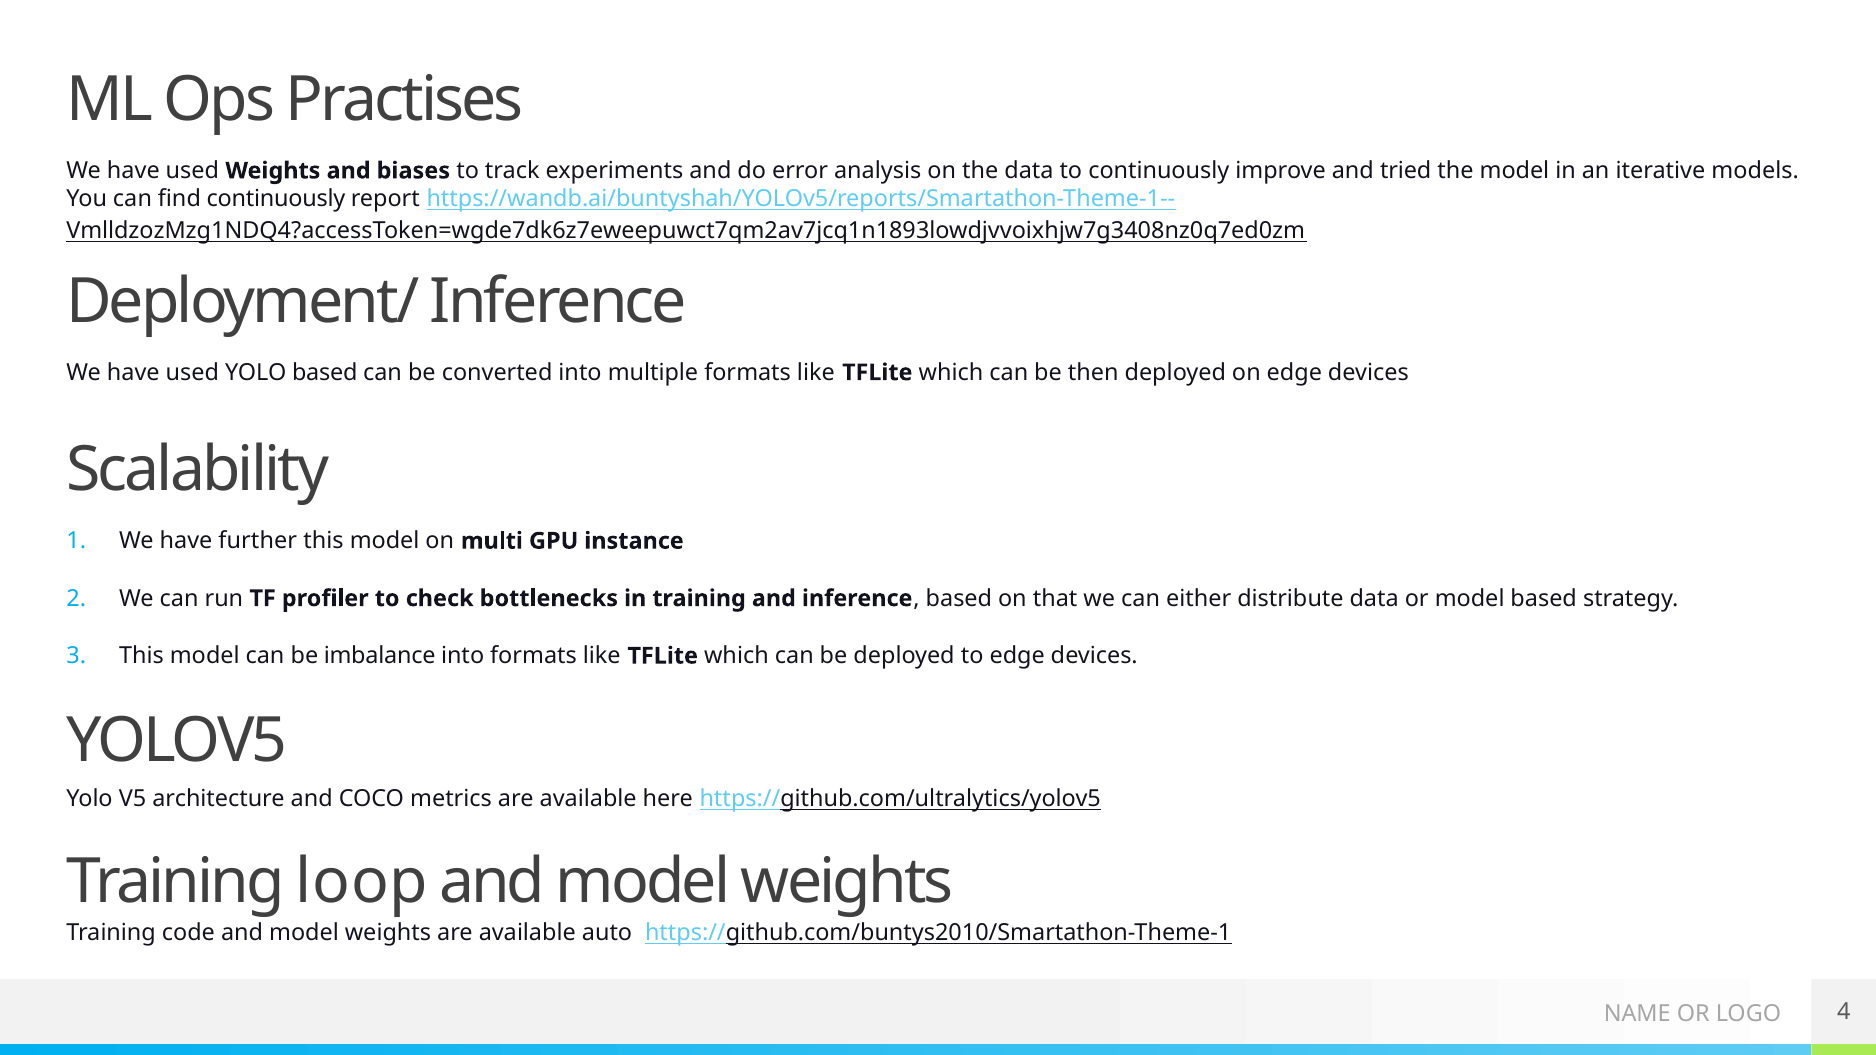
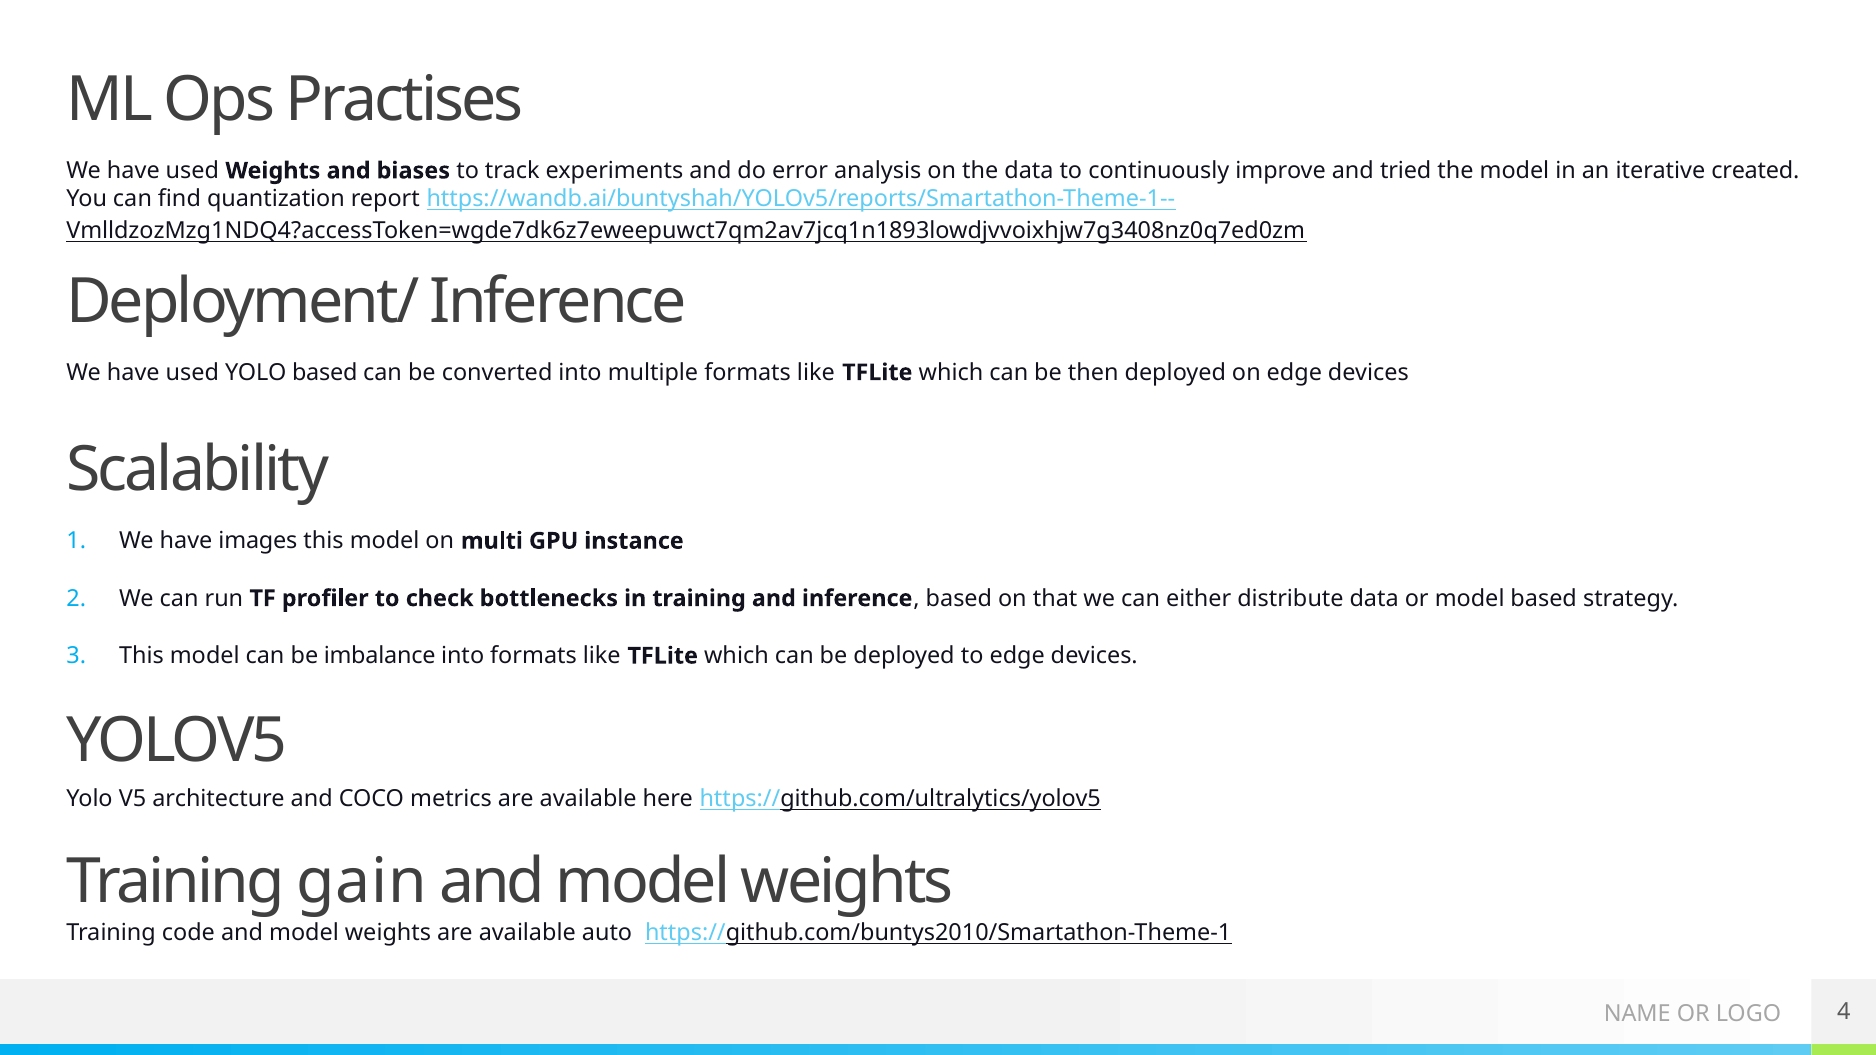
models: models -> created (1755, 171)
find continuously: continuously -> quantization (276, 199)
further: further -> images (258, 541)
loop: loop -> gain (362, 882)
